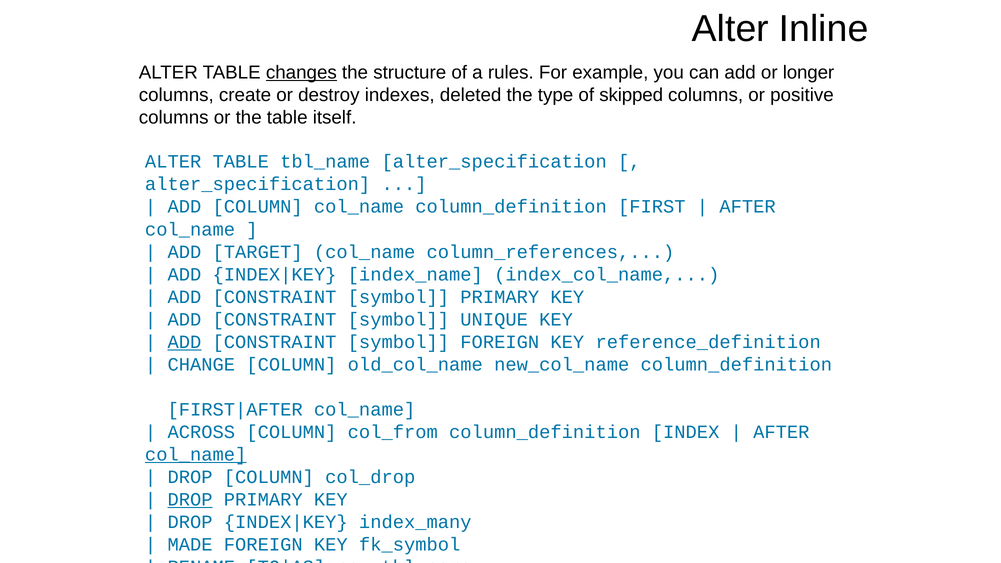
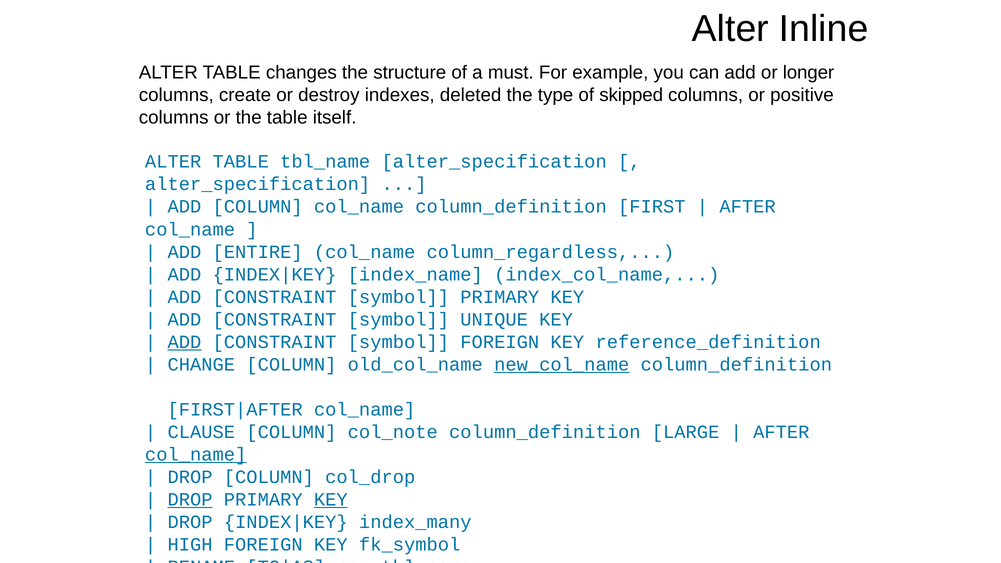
changes underline: present -> none (301, 73)
rules: rules -> must (511, 73)
TARGET: TARGET -> ENTIRE (258, 252)
column_references: column_references -> column_regardless (550, 252)
new_col_name underline: none -> present (562, 365)
ACROSS: ACROSS -> CLAUSE (201, 432)
col_from: col_from -> col_note (393, 432)
INDEX: INDEX -> LARGE (686, 432)
KEY underline: none -> present (331, 500)
MADE: MADE -> HIGH (190, 545)
